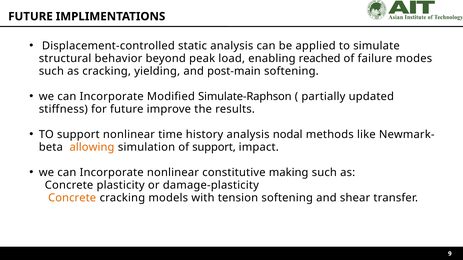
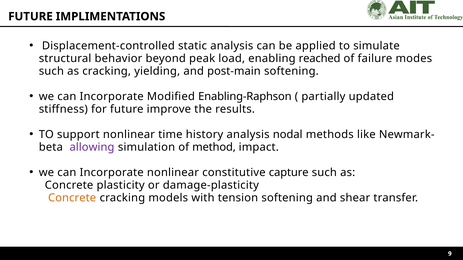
Simulate-Raphson: Simulate-Raphson -> Enabling-Raphson (245, 97)
allowing colour: orange -> purple (92, 147)
of support: support -> method (214, 147)
making: making -> capture (289, 173)
